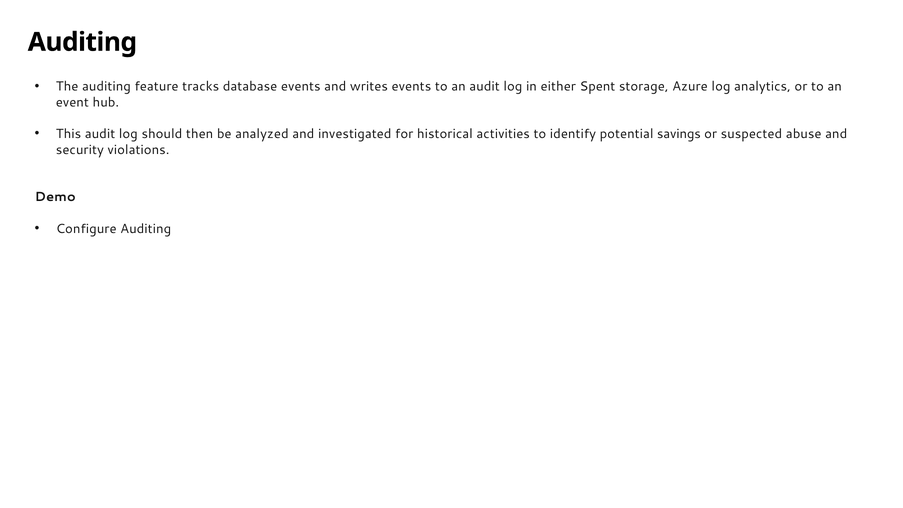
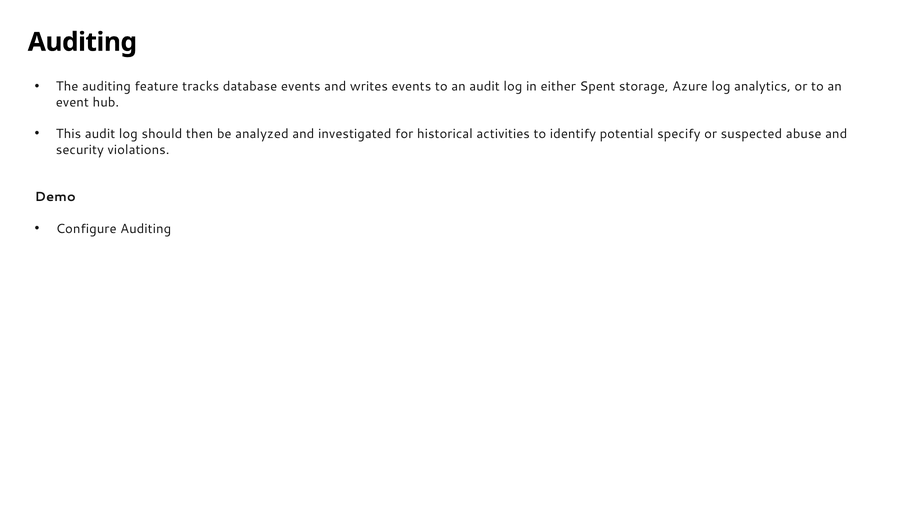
savings: savings -> specify (679, 134)
